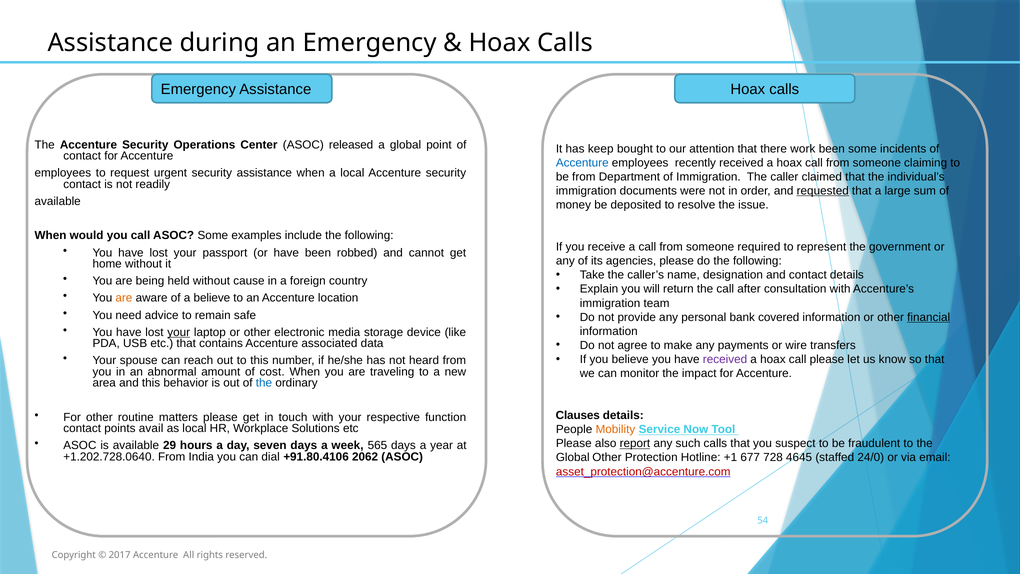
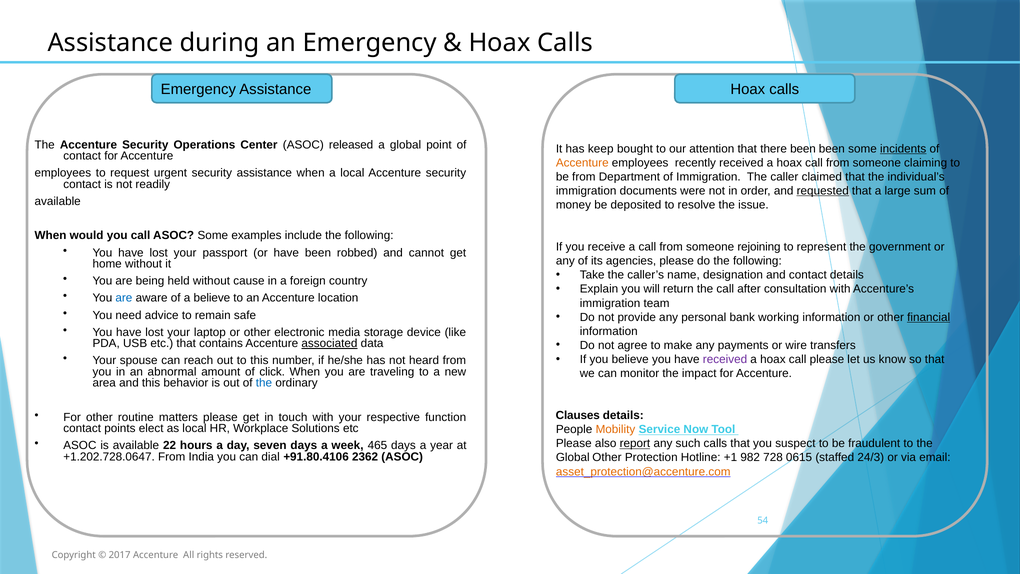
there work: work -> been (803, 149)
incidents underline: none -> present (903, 149)
Accenture colour: blue -> orange (582, 163)
required: required -> rejoining (759, 247)
are colour: orange -> blue (124, 298)
covered: covered -> working (779, 317)
your underline: present -> none (179, 332)
associated underline: none -> present (329, 343)
cost: cost -> click (272, 372)
avail: avail -> elect (151, 428)
29: 29 -> 22 (170, 445)
565: 565 -> 465 (377, 445)
+1.202.728.0640: +1.202.728.0640 -> +1.202.728.0647 (109, 457)
2062: 2062 -> 2362 (365, 457)
677: 677 -> 982 (750, 457)
4645: 4645 -> 0615 (799, 457)
24/0: 24/0 -> 24/3 (871, 457)
asset_protection@accenture.com colour: red -> orange (643, 471)
